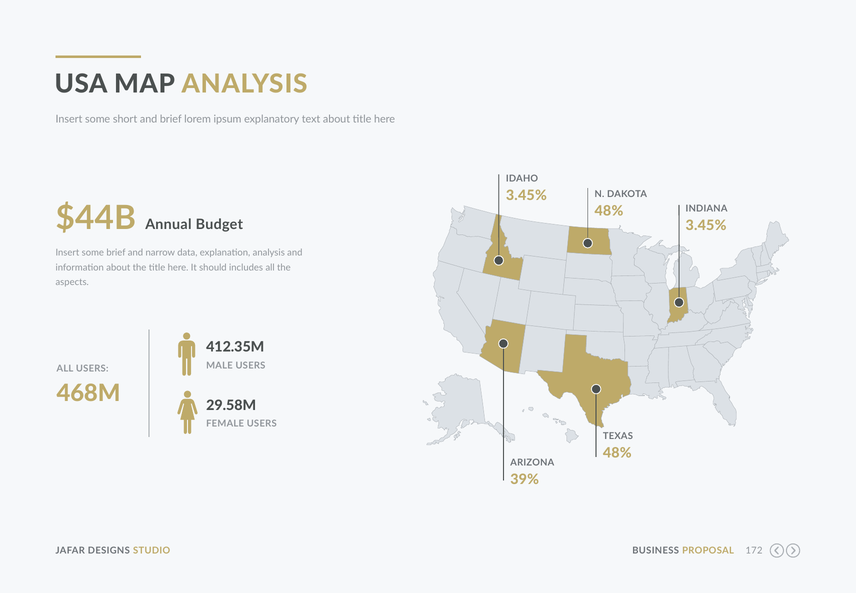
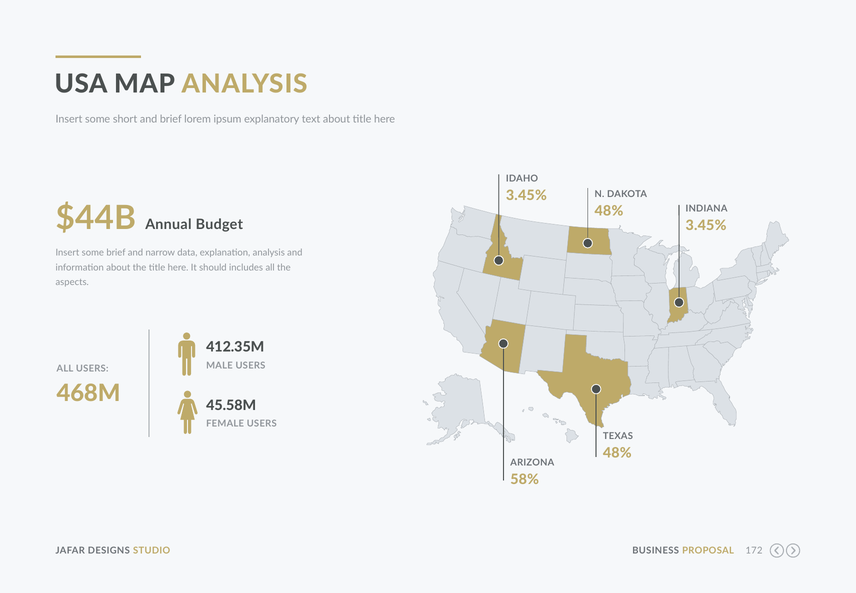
29.58M: 29.58M -> 45.58M (231, 405)
39%: 39% -> 58% (525, 479)
